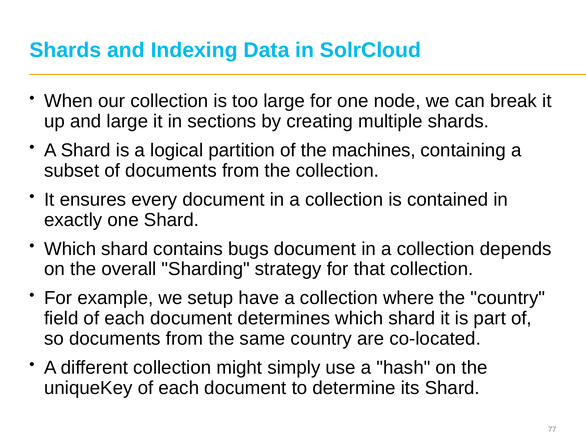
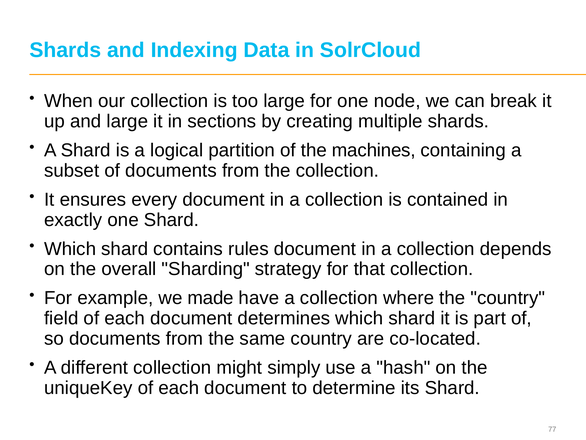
bugs: bugs -> rules (248, 249)
setup: setup -> made (211, 298)
